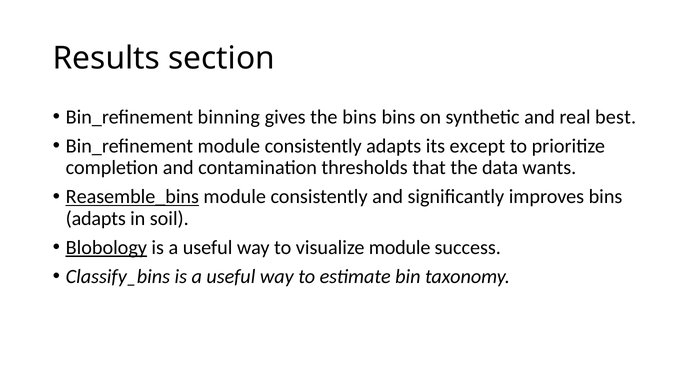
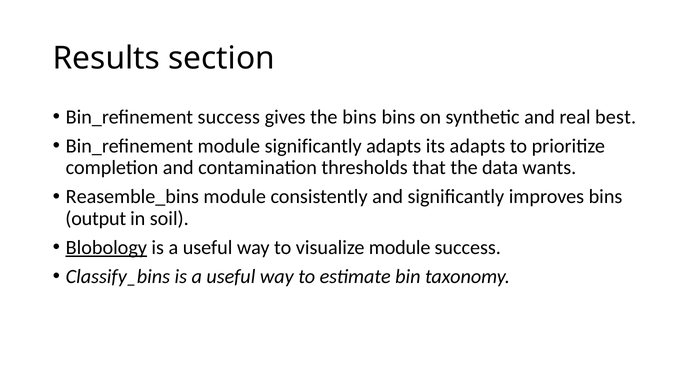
Bin_refinement binning: binning -> success (229, 117)
Bin_refinement module consistently: consistently -> significantly (313, 146)
its except: except -> adapts (477, 146)
Reasemble_bins underline: present -> none (132, 197)
adapts: adapts -> output (96, 219)
